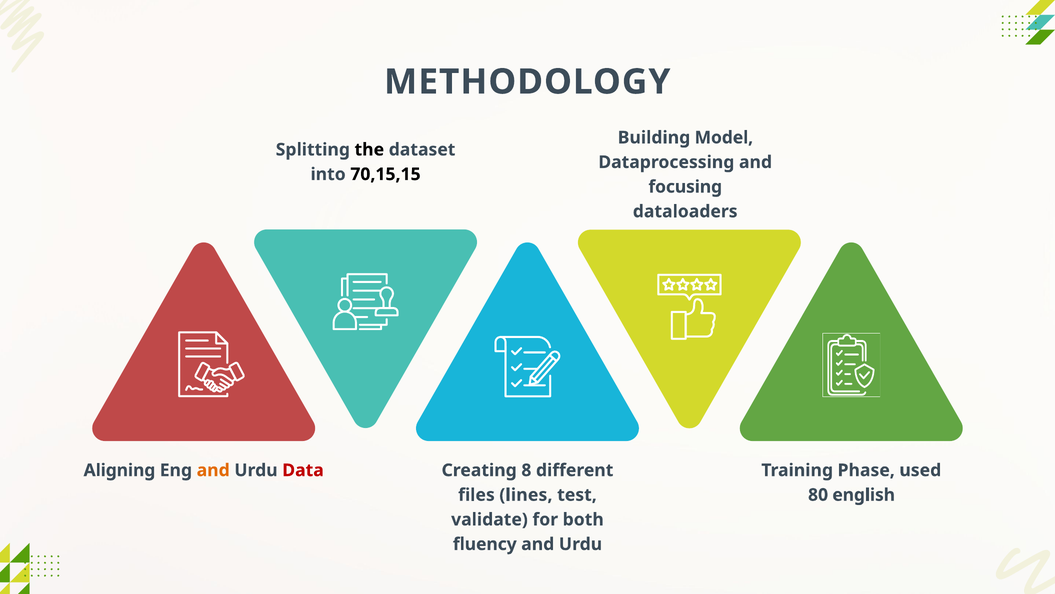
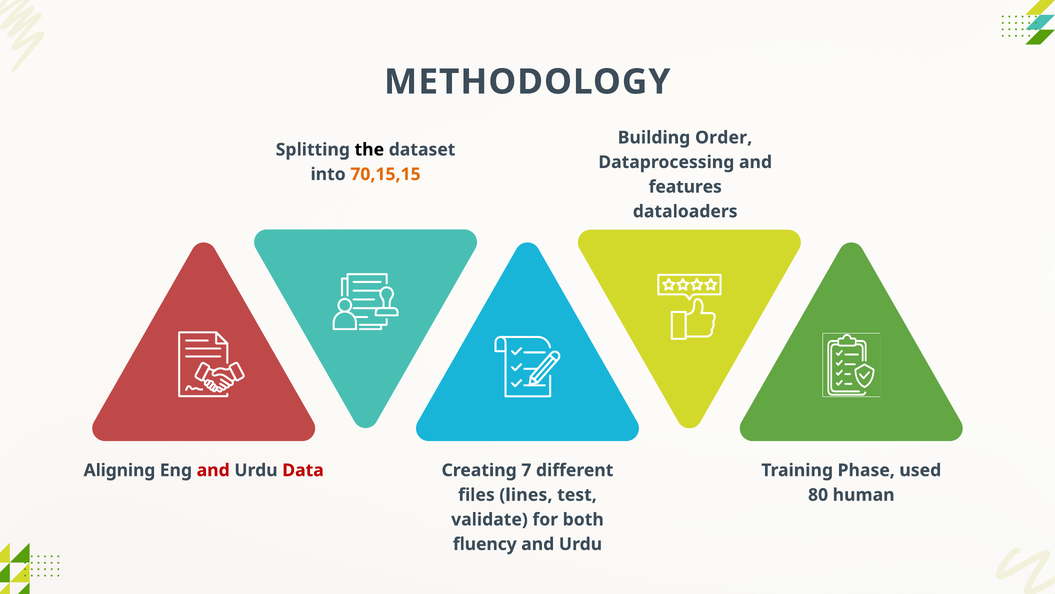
Model: Model -> Order (724, 137)
70,15,15 colour: black -> orange (385, 174)
focusing: focusing -> features (685, 187)
and colour: orange -> red (213, 470)
8: 8 -> 7 (526, 470)
english: english -> human (864, 495)
